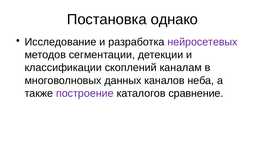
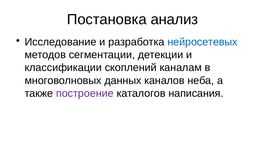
однако: однако -> анализ (174, 19)
нейросетевых colour: purple -> blue (203, 42)
сравнение: сравнение -> написания (196, 93)
